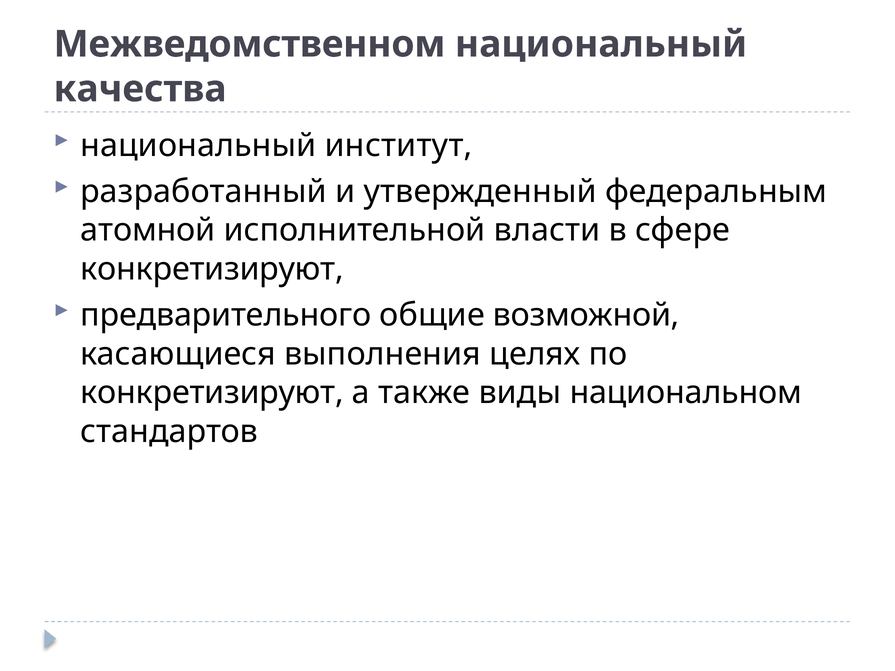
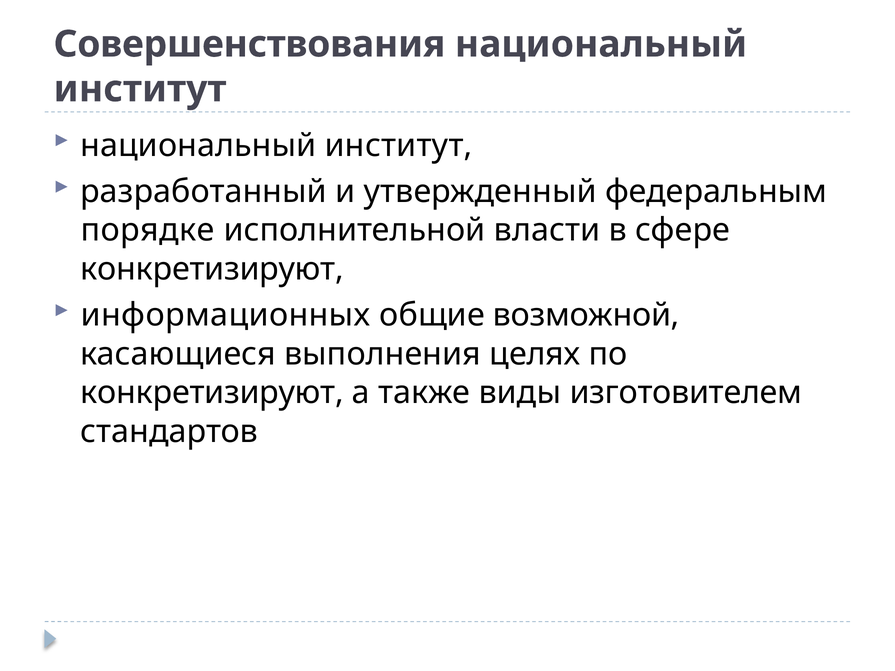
Межведомственном: Межведомственном -> Совершенствования (249, 44)
качества: качества -> институт (140, 89)
атомной: атомной -> порядке (148, 230)
предварительного: предварительного -> информационных (226, 315)
национальном: национальном -> изготовителем (686, 393)
